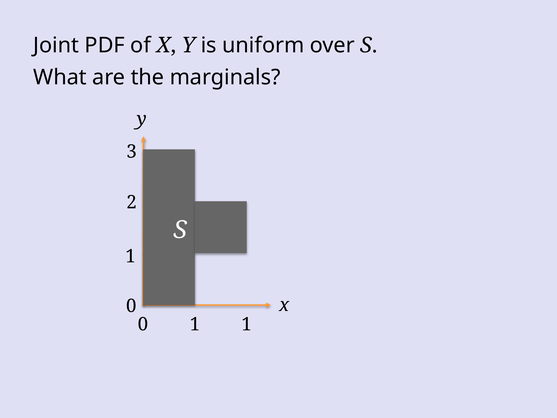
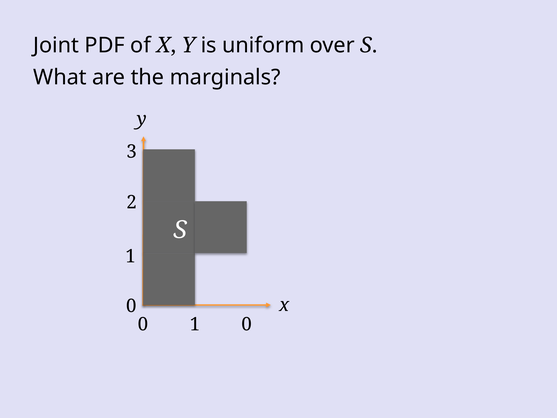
0 1 1: 1 -> 0 (247, 324)
